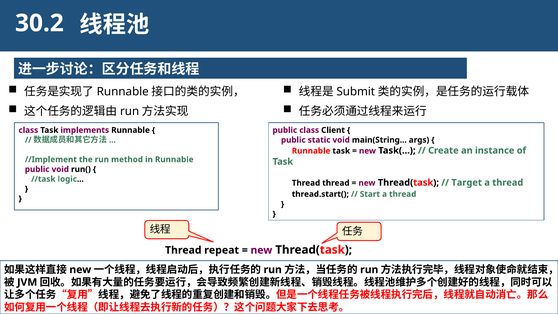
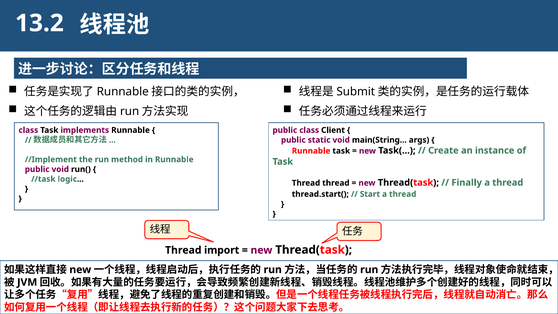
30.2: 30.2 -> 13.2 (39, 23)
Target: Target -> Finally (467, 183)
repeat: repeat -> import (222, 250)
